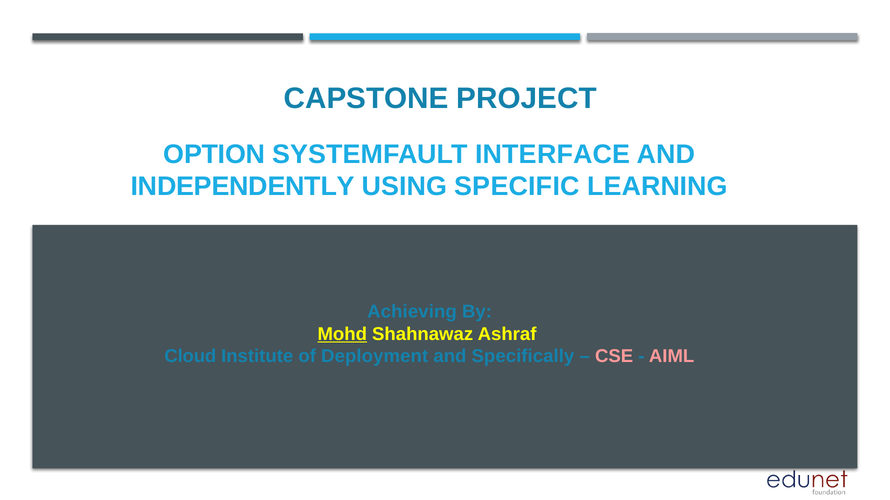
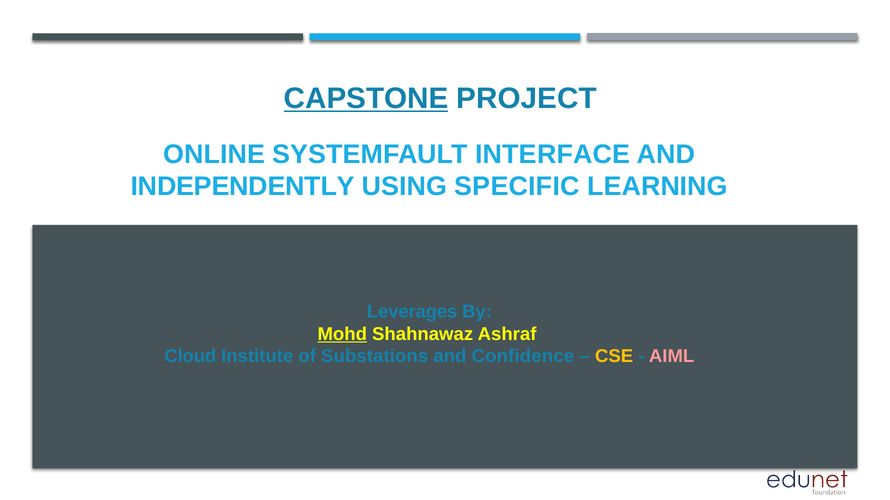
CAPSTONE underline: none -> present (366, 99)
OPTION: OPTION -> ONLINE (214, 154)
Achieving: Achieving -> Leverages (412, 312)
Deployment: Deployment -> Substations (375, 357)
Specifically: Specifically -> Confidence (523, 357)
CSE colour: pink -> yellow (614, 357)
